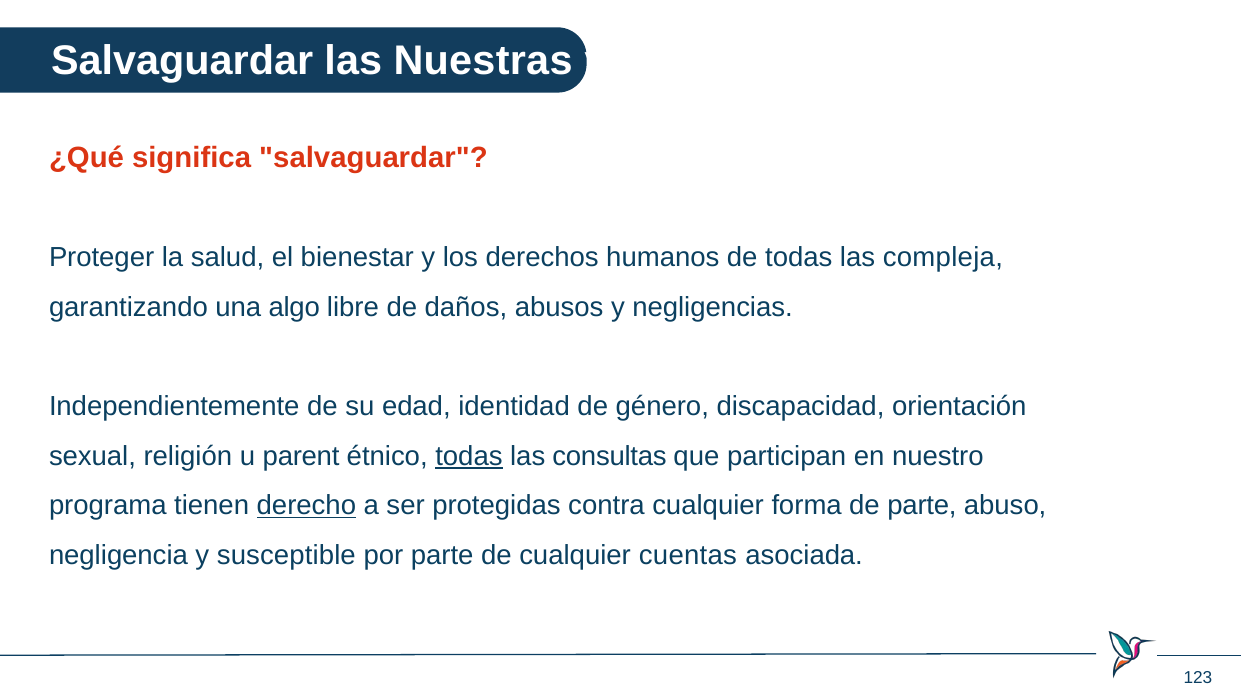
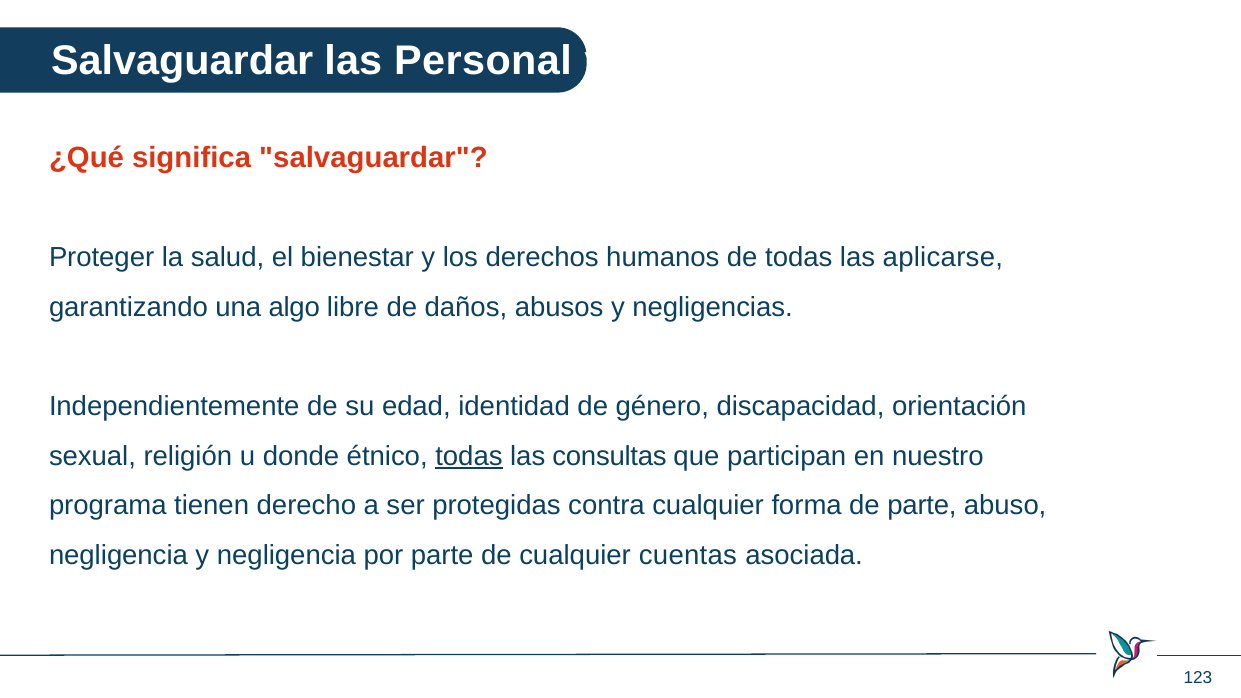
Nuestras: Nuestras -> Personal (483, 61)
compleja: compleja -> aplicarse (943, 258)
parent: parent -> donde (301, 456)
derecho underline: present -> none (306, 506)
y susceptible: susceptible -> negligencia (286, 555)
